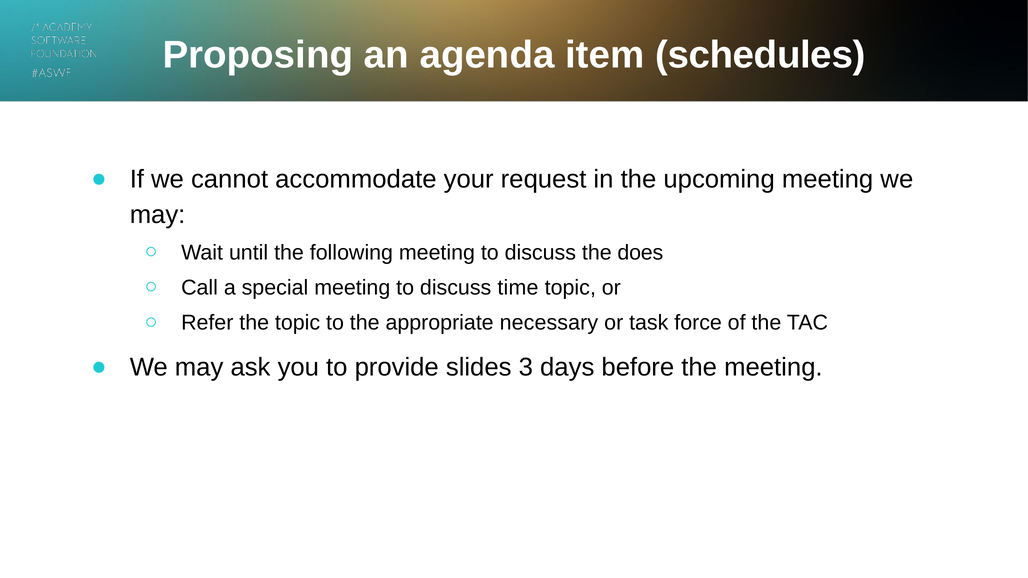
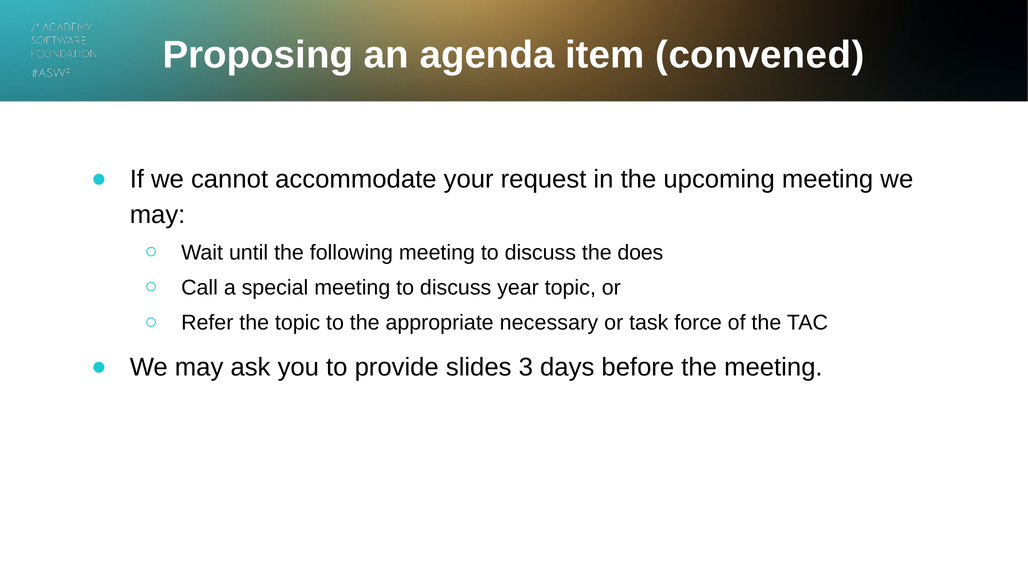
schedules: schedules -> convened (760, 55)
time: time -> year (518, 288)
